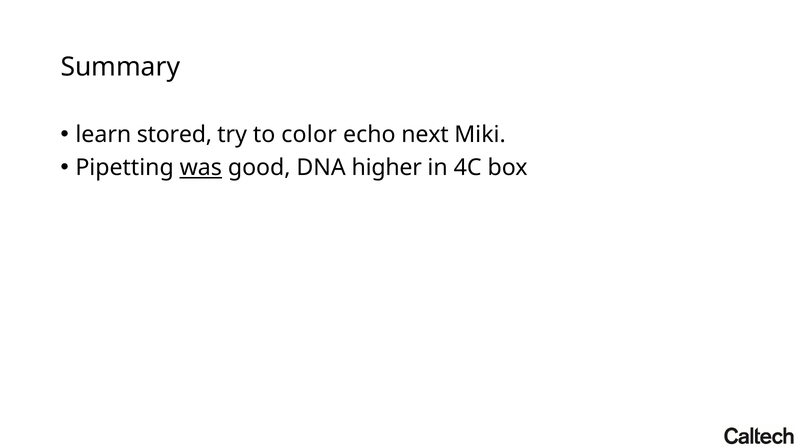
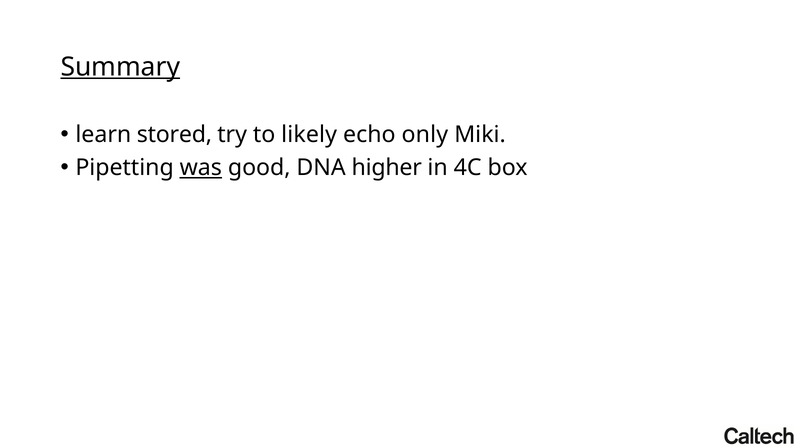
Summary underline: none -> present (120, 67)
color: color -> likely (309, 134)
next: next -> only (425, 134)
